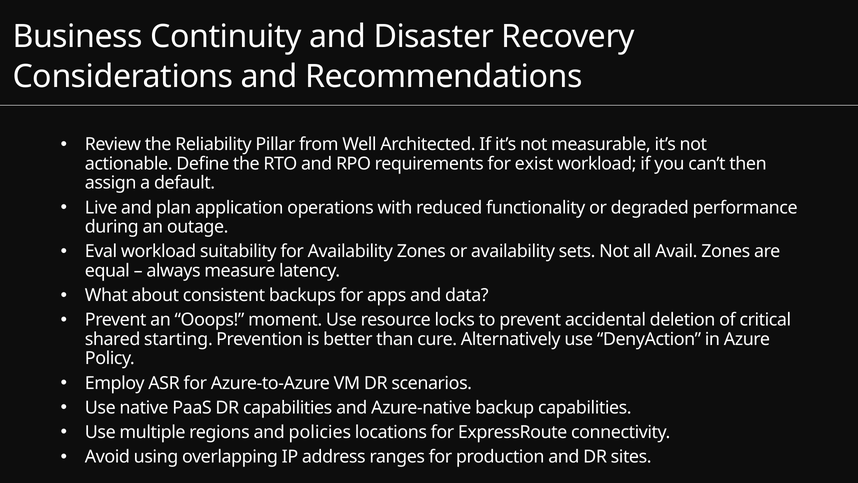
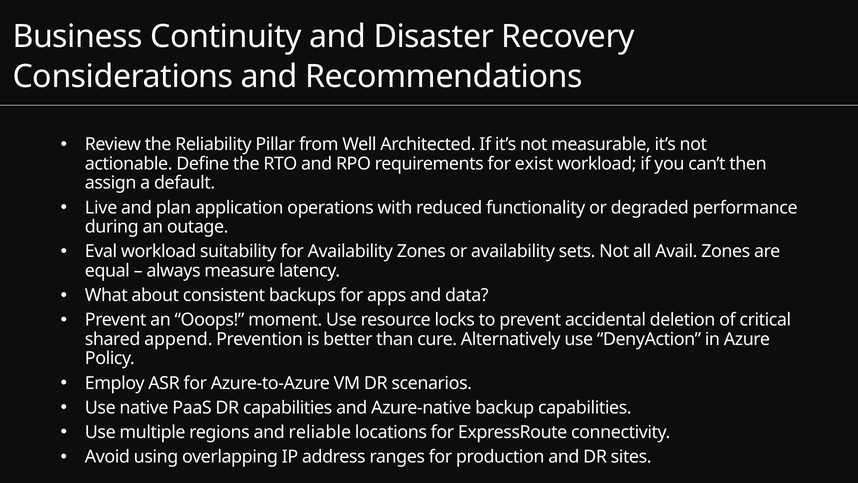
starting: starting -> append (178, 339)
policies: policies -> reliable (320, 432)
